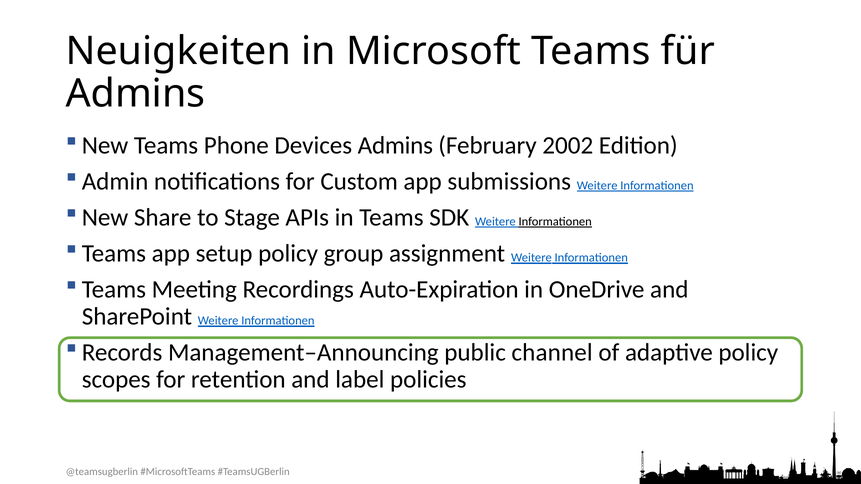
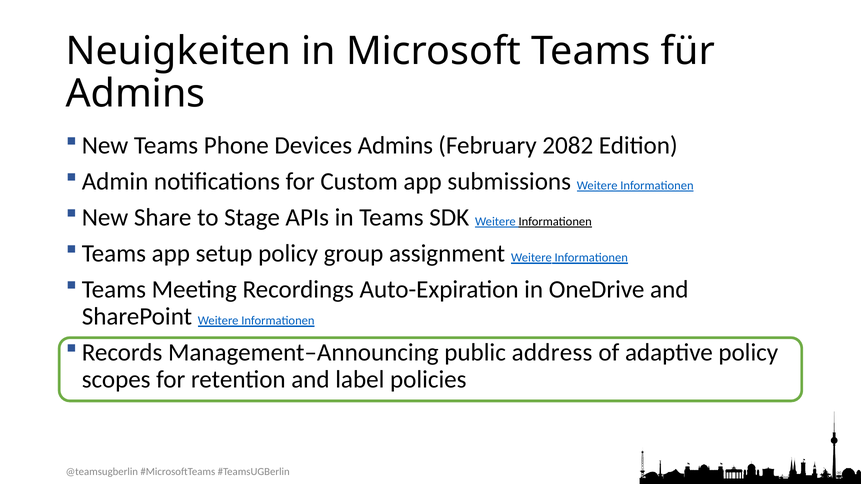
2002: 2002 -> 2082 (568, 146)
channel: channel -> address (552, 353)
